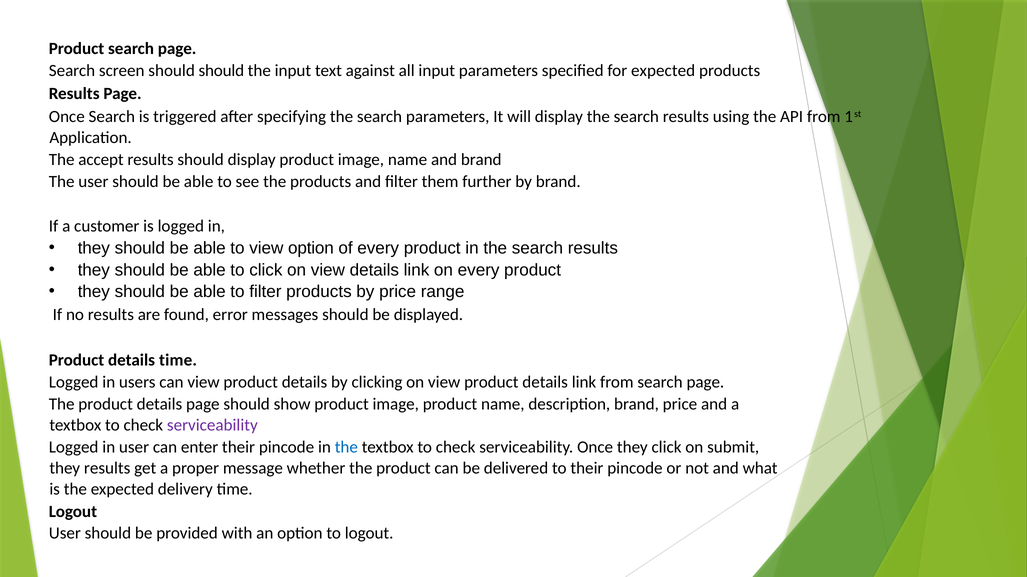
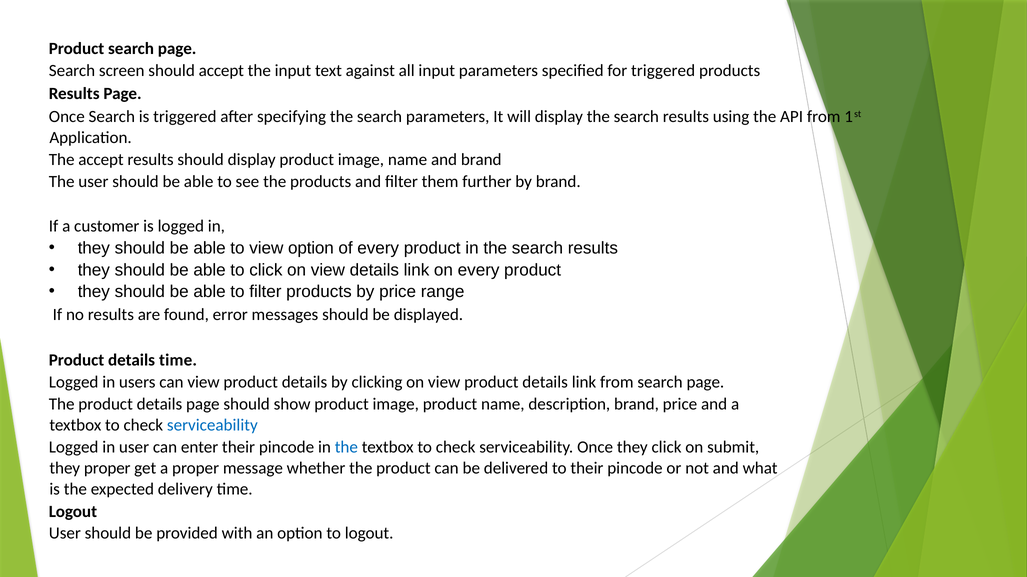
should should: should -> accept (221, 71)
for expected: expected -> triggered (663, 71)
serviceability colour: purple -> blue (212, 425)
they results: results -> proper (107, 469)
